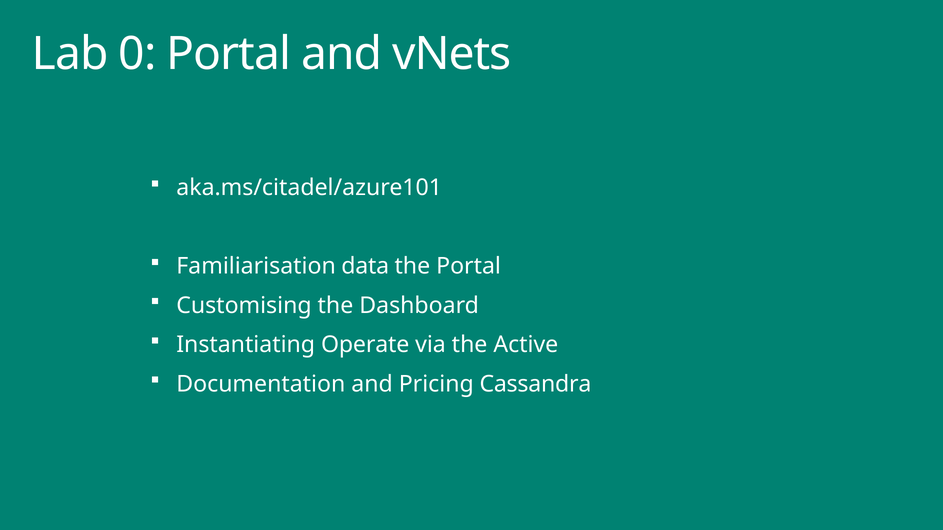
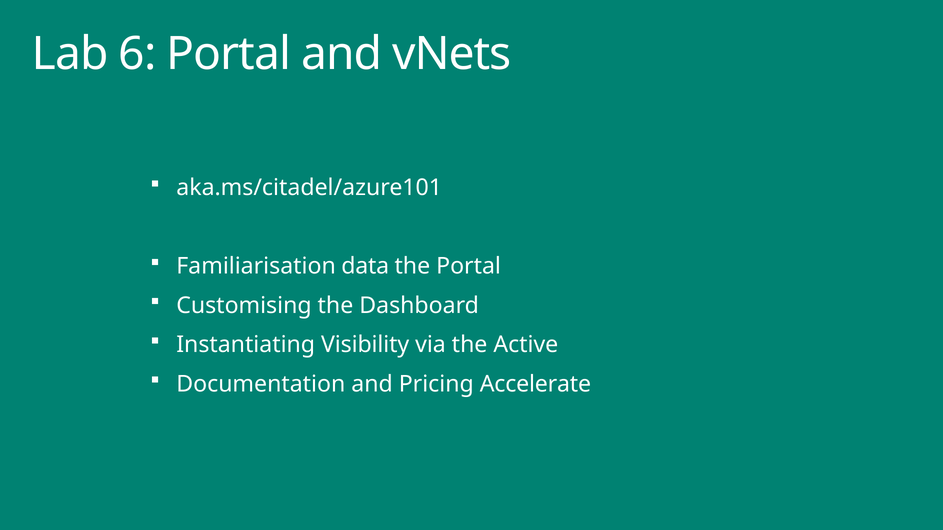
0: 0 -> 6 (138, 54)
Operate: Operate -> Visibility (365, 345)
Cassandra: Cassandra -> Accelerate (535, 384)
